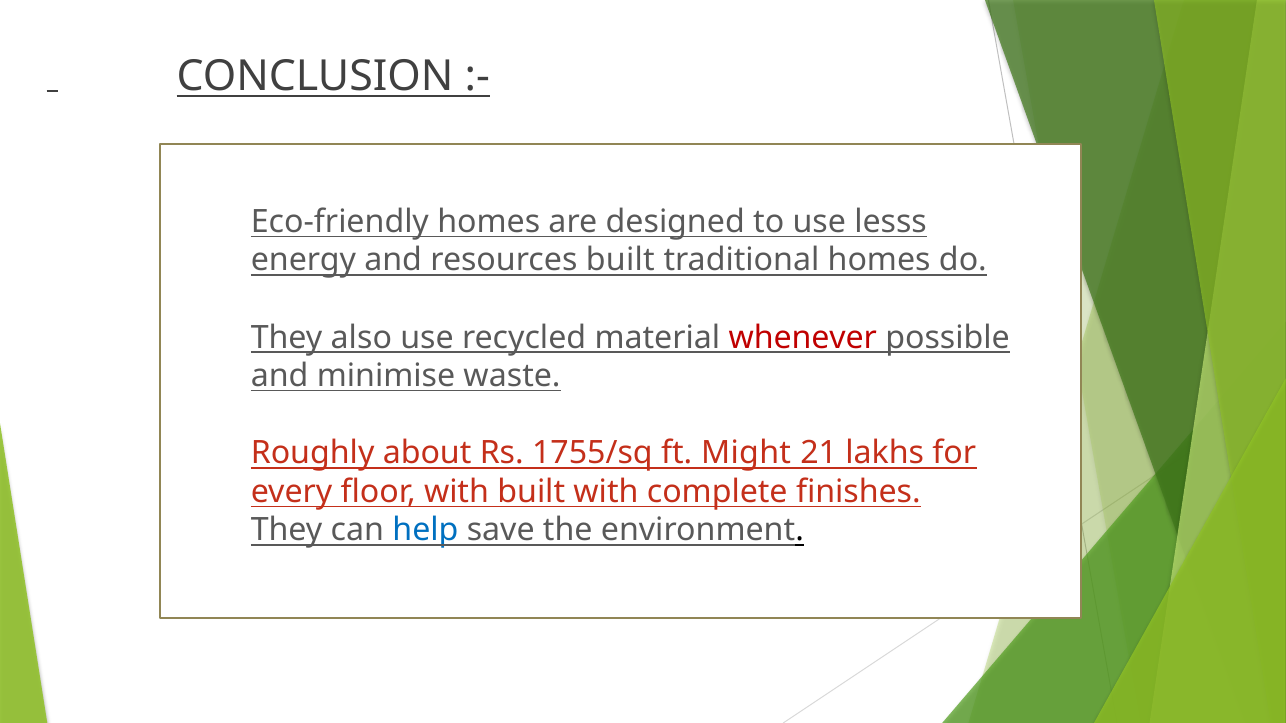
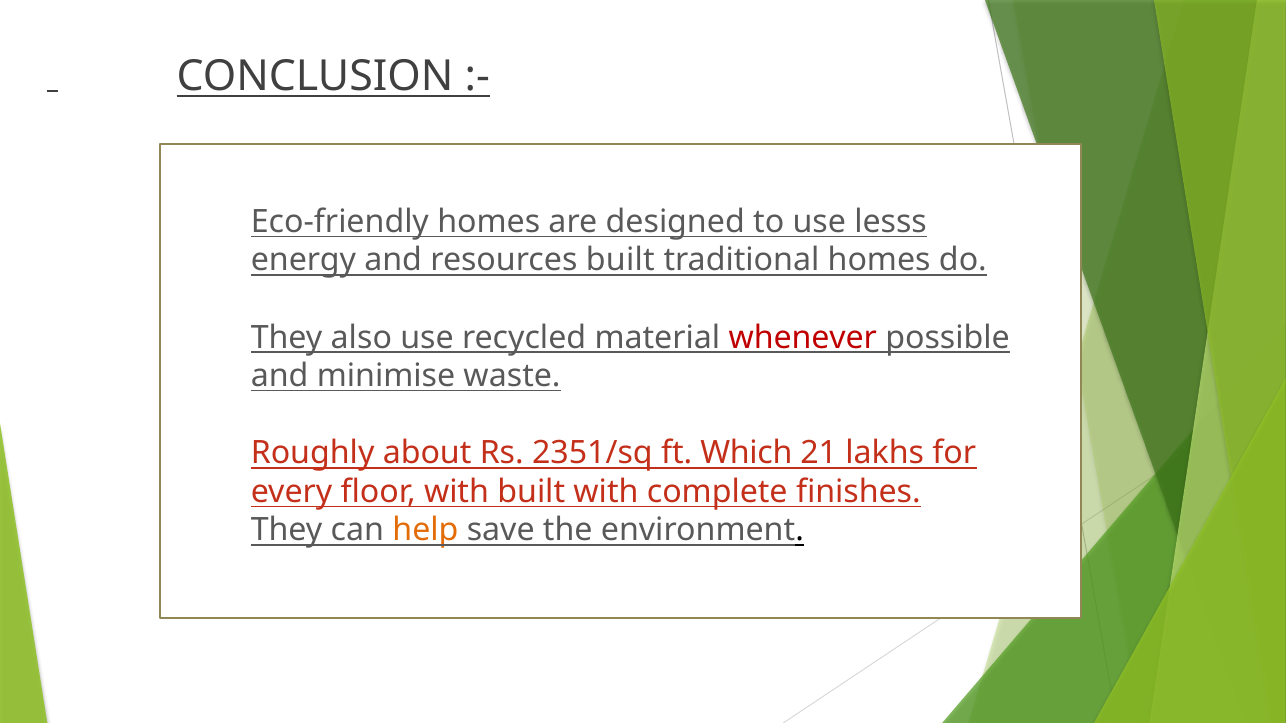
1755/sq: 1755/sq -> 2351/sq (592, 453)
Might: Might -> Which (746, 453)
help colour: blue -> orange (425, 531)
